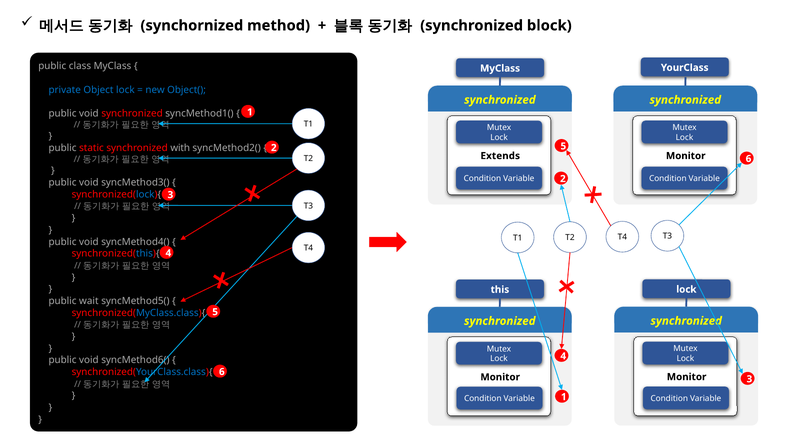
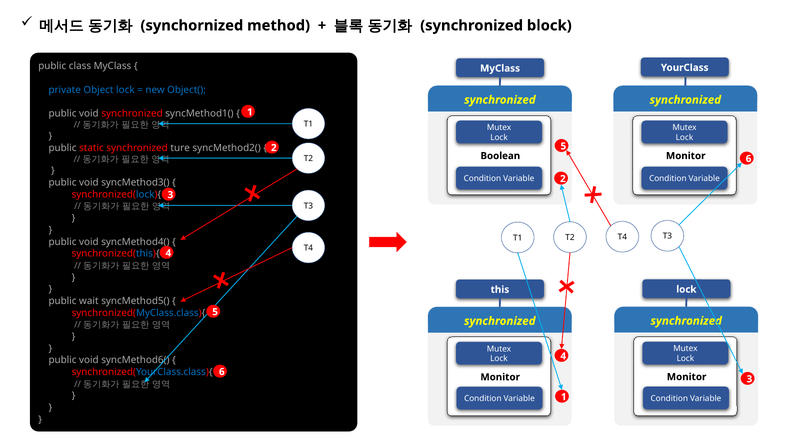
with: with -> ture (180, 148)
Extends: Extends -> Boolean (500, 156)
